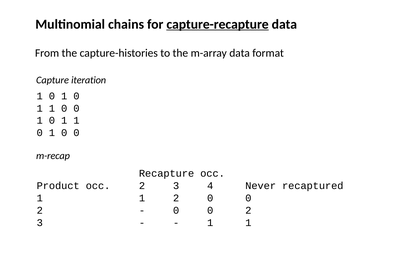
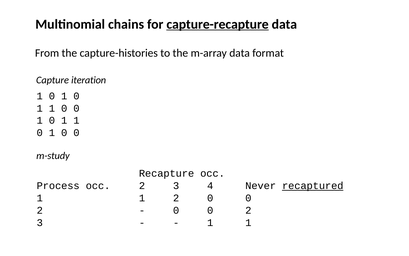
m-recap: m-recap -> m-study (53, 155)
Product: Product -> Process (58, 186)
recaptured underline: none -> present (313, 186)
